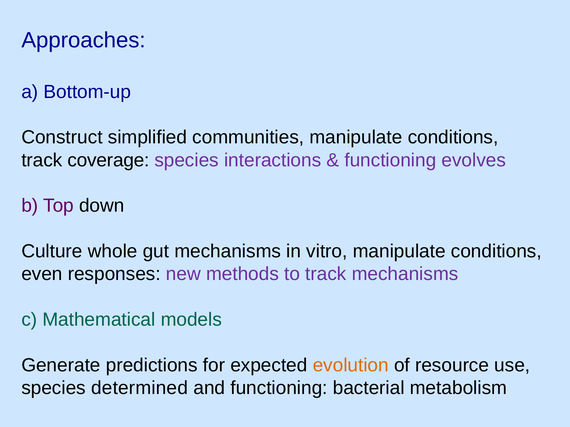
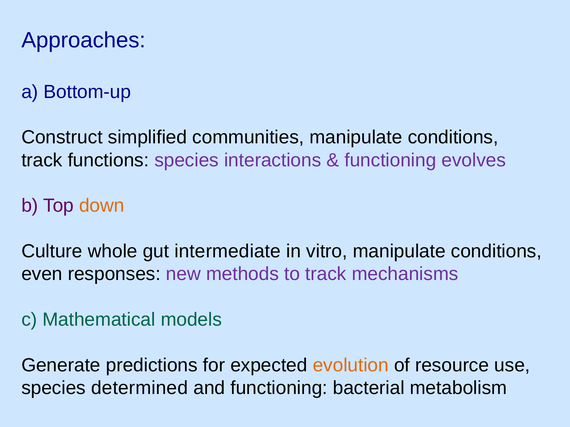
coverage: coverage -> functions (108, 160)
down colour: black -> orange (102, 206)
gut mechanisms: mechanisms -> intermediate (228, 252)
